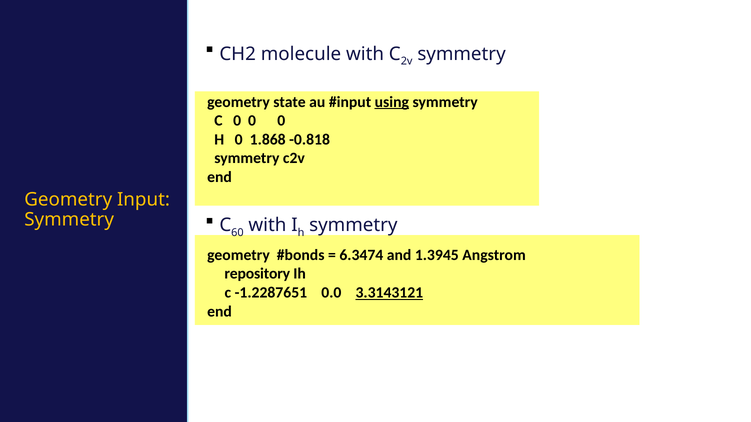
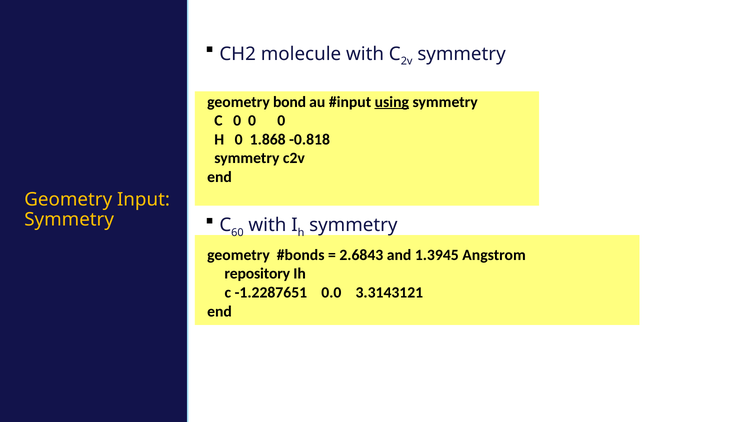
state: state -> bond (290, 102)
6.3474: 6.3474 -> 2.6843 (361, 255)
3.3143121 underline: present -> none (389, 293)
